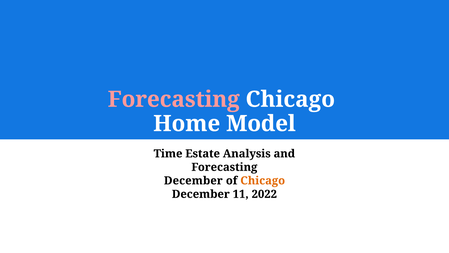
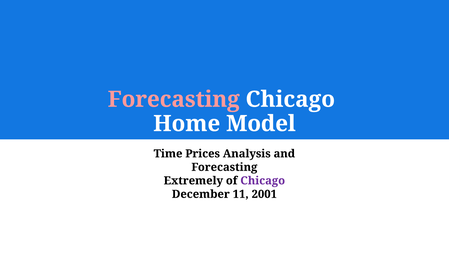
Estate: Estate -> Prices (203, 153)
December: December -> Extremely (193, 180)
Chicago colour: orange -> purple (263, 180)
2022: 2022 -> 2001 (264, 194)
